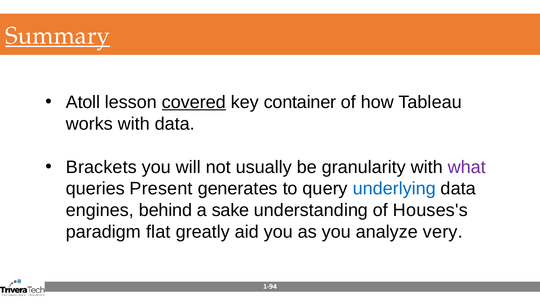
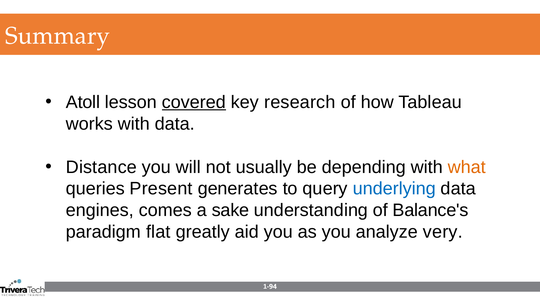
Summary underline: present -> none (58, 36)
container: container -> research (300, 102)
Brackets: Brackets -> Distance (101, 167)
granularity: granularity -> depending (364, 167)
what colour: purple -> orange (467, 167)
behind: behind -> comes (165, 210)
Houses's: Houses's -> Balance's (431, 210)
